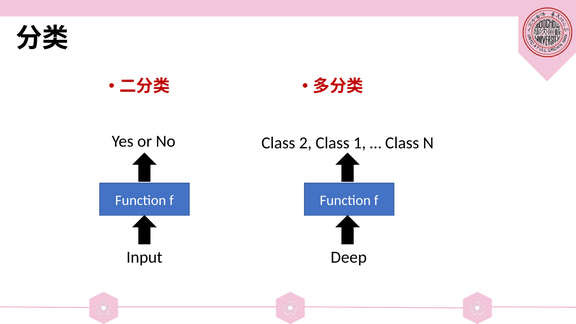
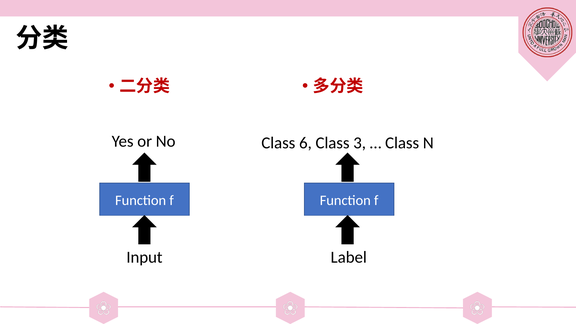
2: 2 -> 6 (305, 143)
1: 1 -> 3 (360, 143)
Deep: Deep -> Label (349, 257)
